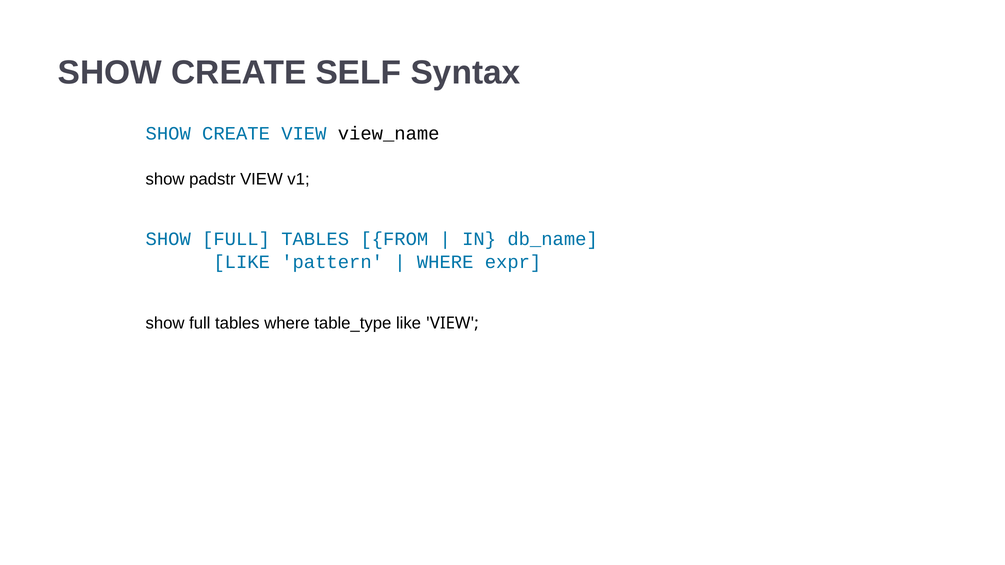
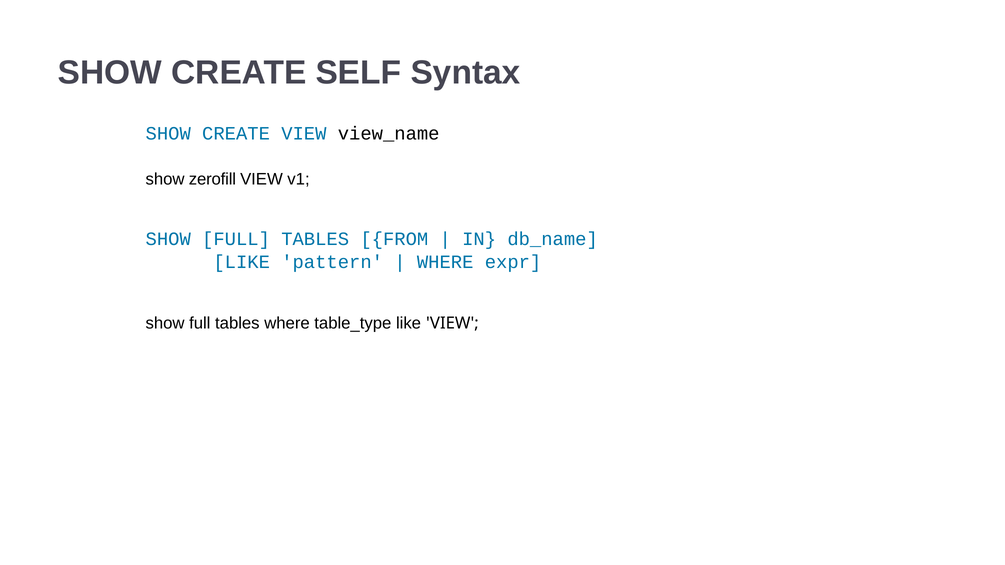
padstr: padstr -> zerofill (212, 179)
